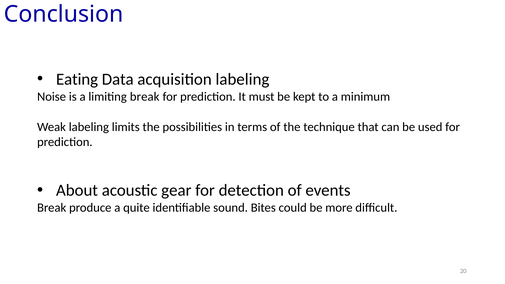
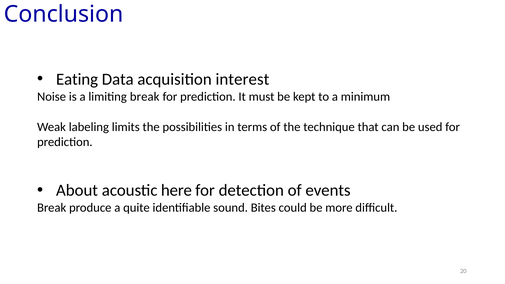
acquisition labeling: labeling -> interest (242, 79)
gear: gear -> here (176, 190)
